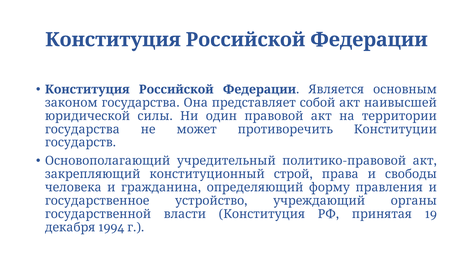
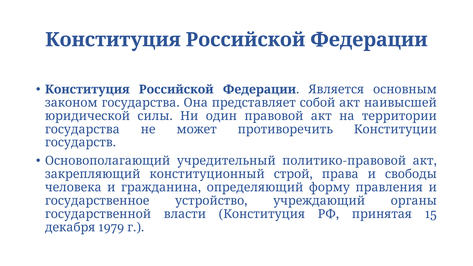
19: 19 -> 15 (431, 214)
1994: 1994 -> 1979 (111, 227)
